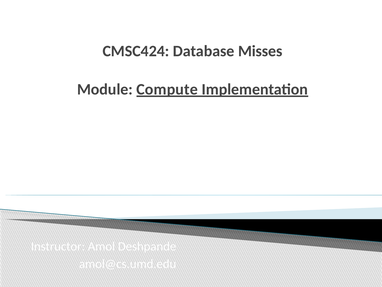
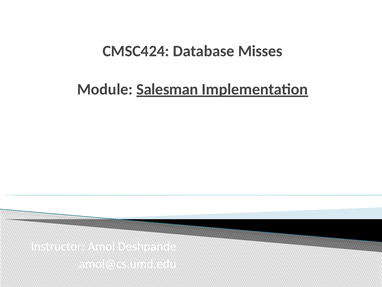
Compute: Compute -> Salesman (167, 89)
